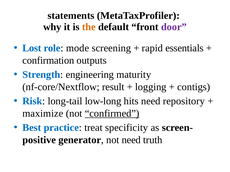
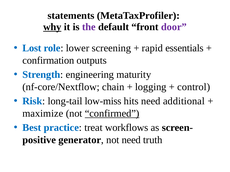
why underline: none -> present (52, 27)
the colour: orange -> purple (89, 27)
mode: mode -> lower (78, 48)
result: result -> chain (113, 87)
contigs: contigs -> control (194, 87)
low-long: low-long -> low-miss (103, 101)
repository: repository -> additional (184, 101)
specificity: specificity -> workflows (127, 128)
